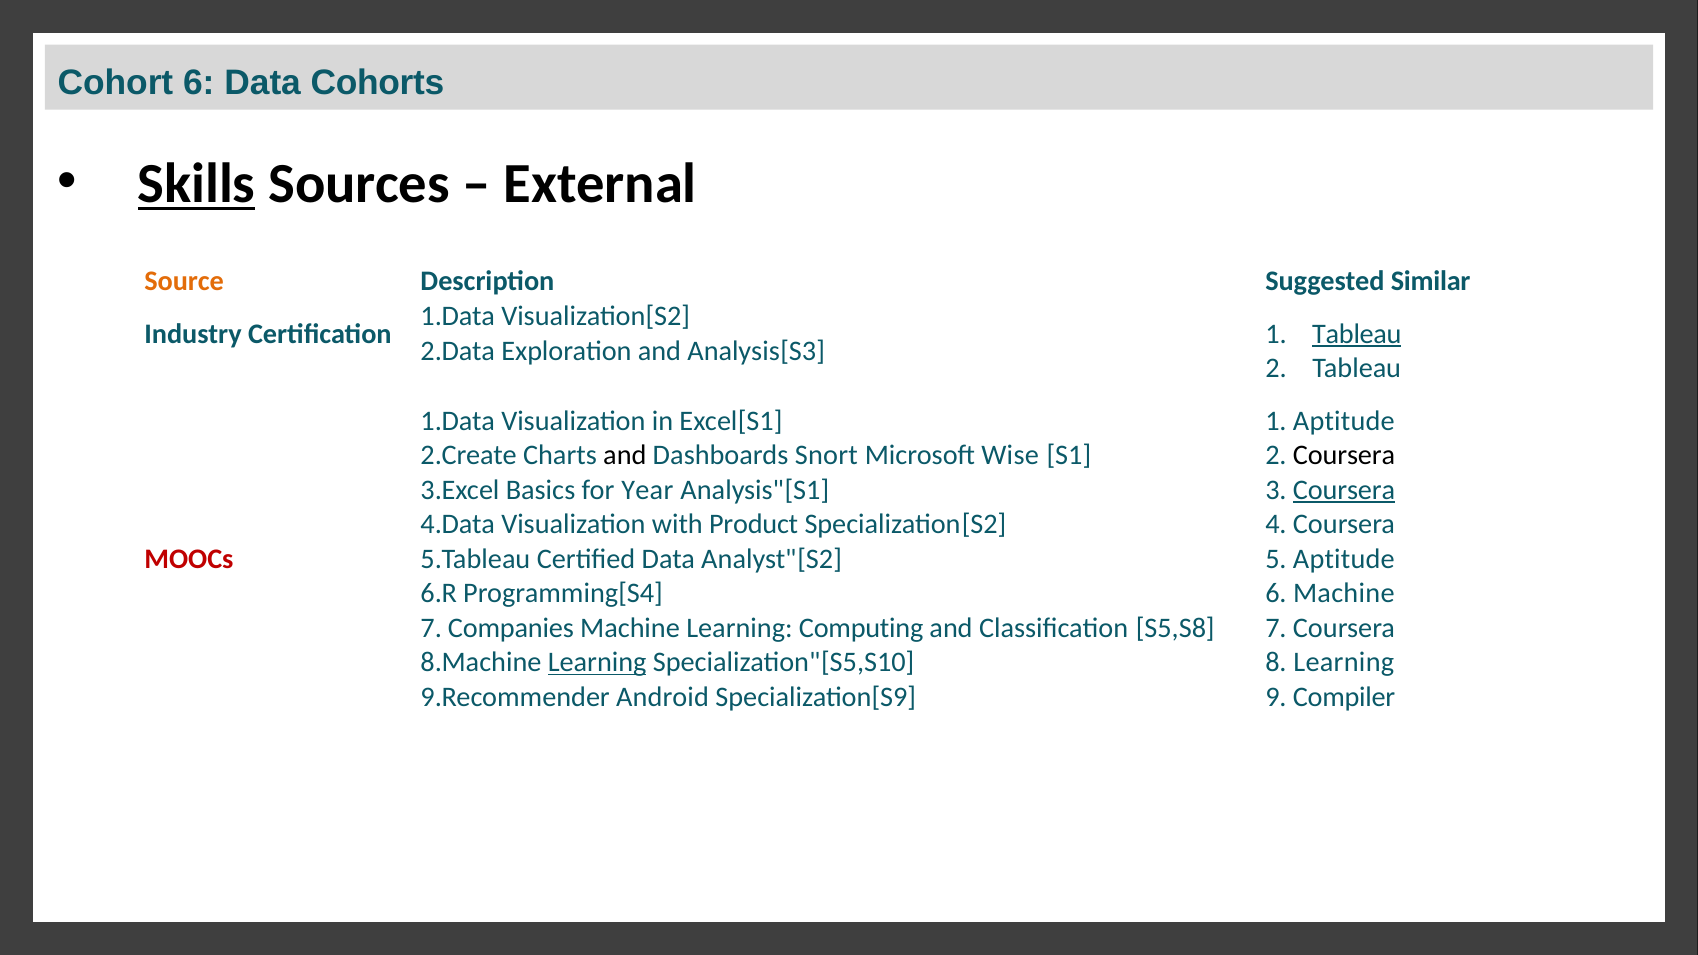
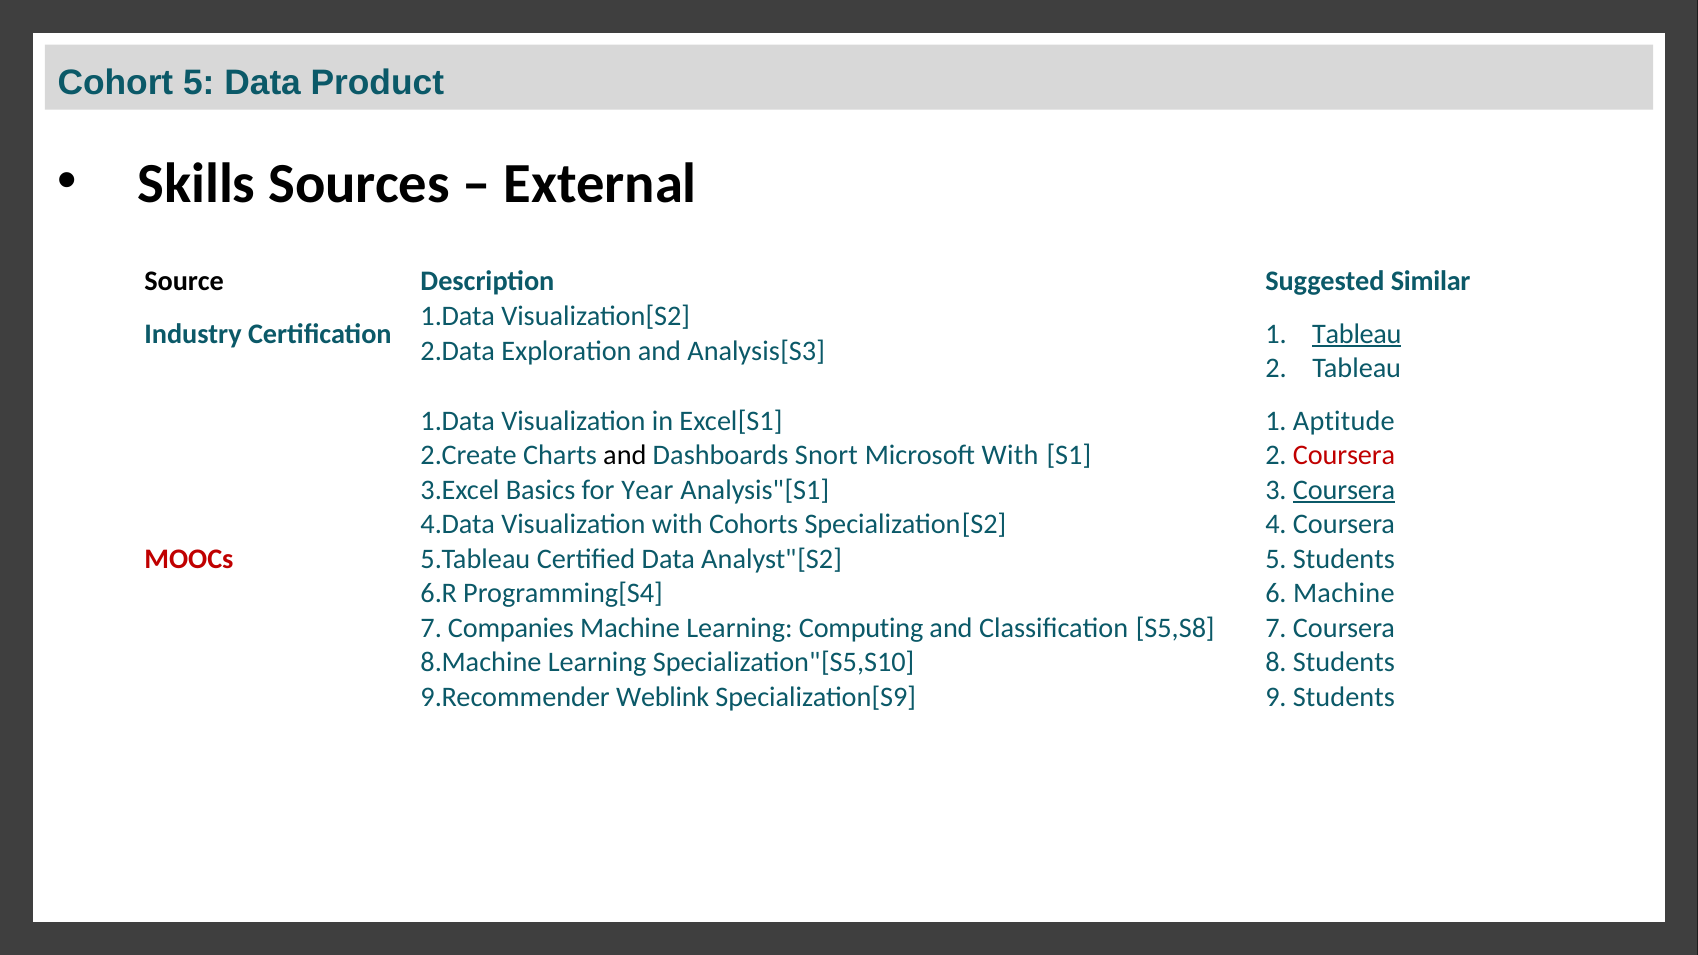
Cohort 6: 6 -> 5 (199, 83)
Cohorts: Cohorts -> Product (377, 83)
Skills underline: present -> none (197, 184)
Source colour: orange -> black (184, 281)
Microsoft Wise: Wise -> With (1010, 456)
Coursera colour: black -> red (1344, 456)
Product: Product -> Cohorts (754, 525)
5 Aptitude: Aptitude -> Students (1344, 559)
Learning underline: present -> none (597, 663)
8 Learning: Learning -> Students (1344, 663)
Android: Android -> Weblink (663, 697)
9 Compiler: Compiler -> Students (1344, 697)
